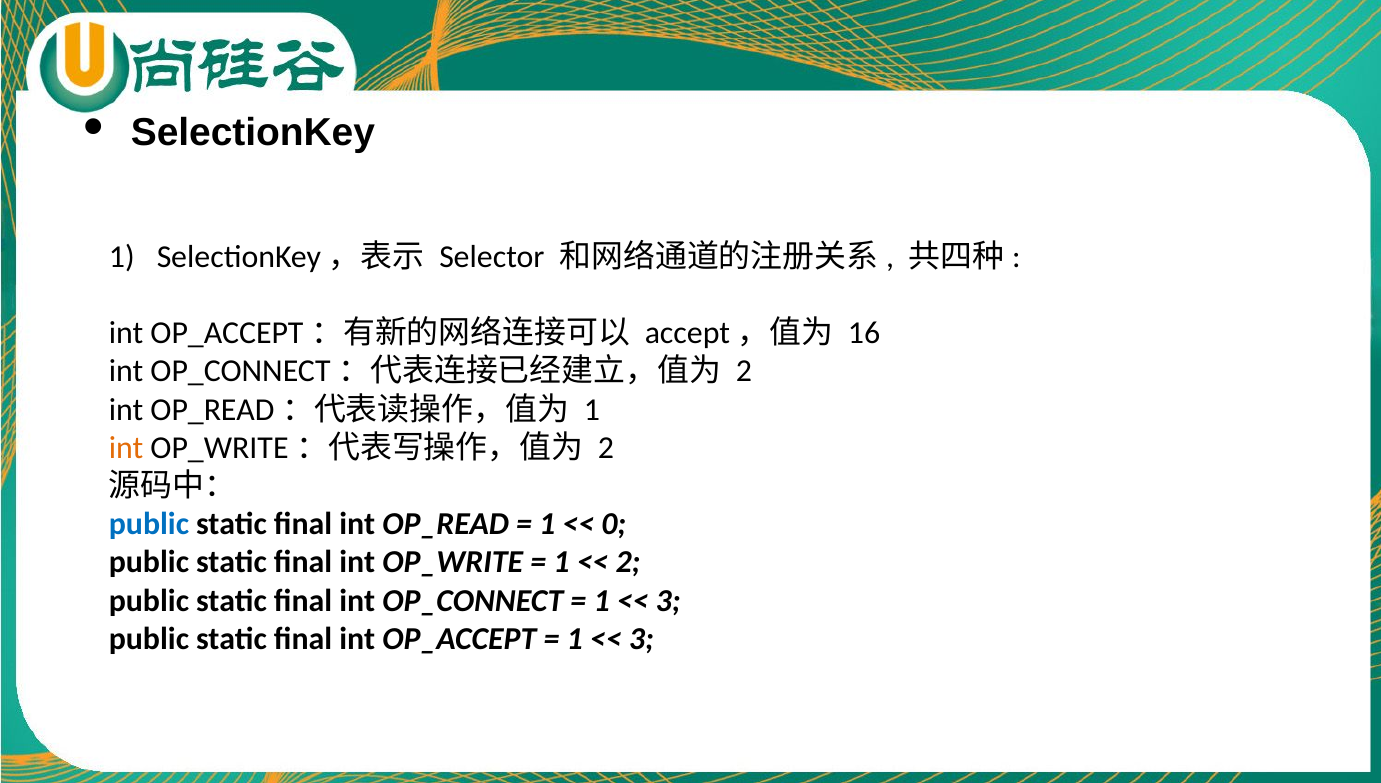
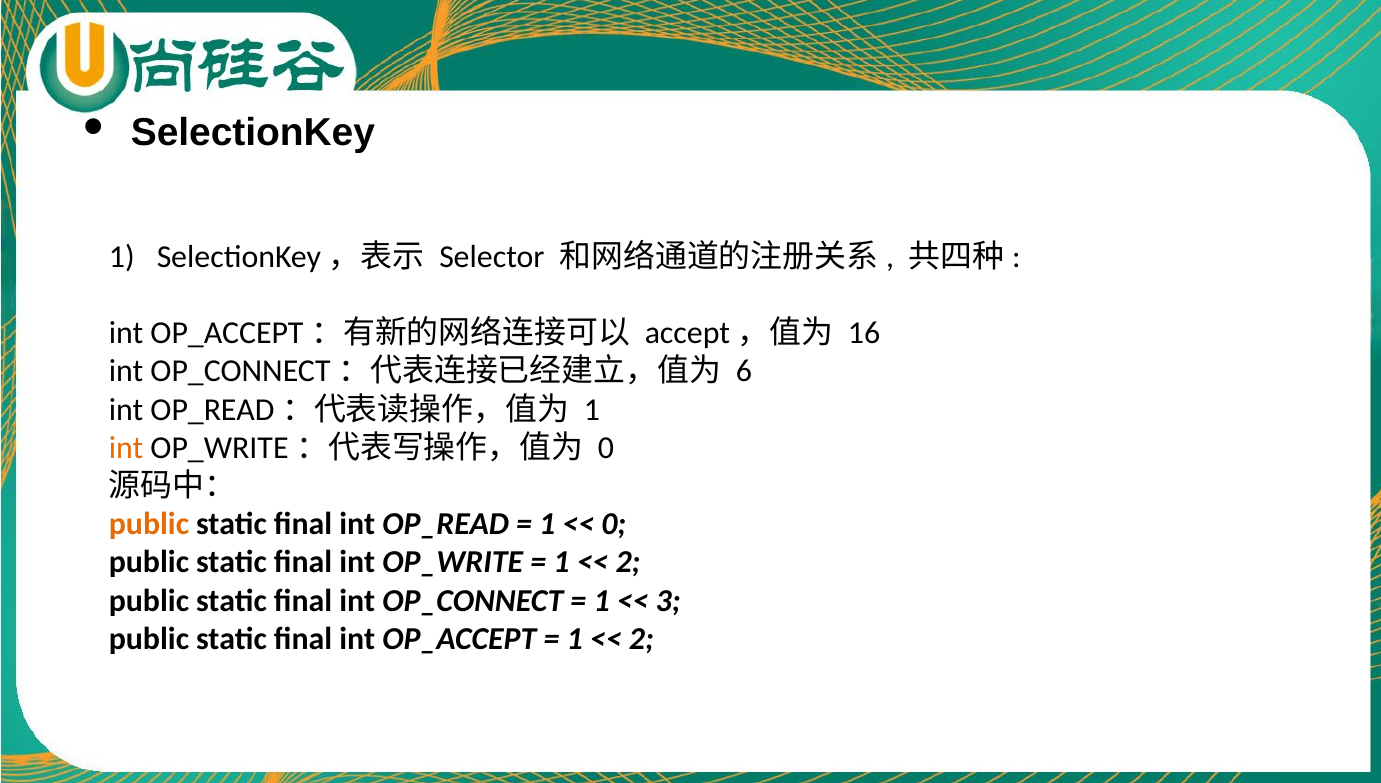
2: 2 -> 6 (744, 371)
2: 2 -> 0 (606, 448)
public colour: blue -> orange (149, 524)
3: 3 -> 2 (641, 639)
